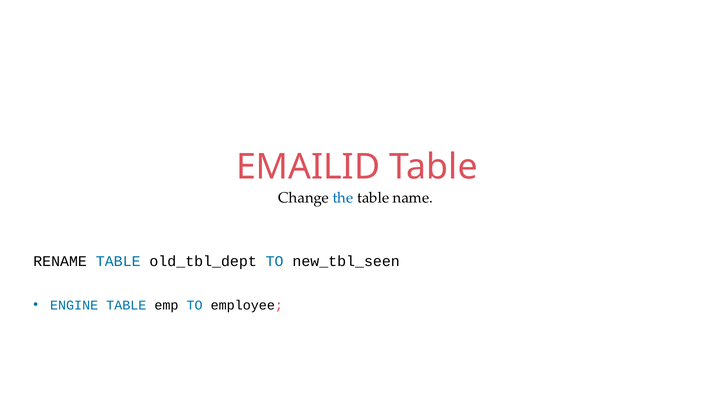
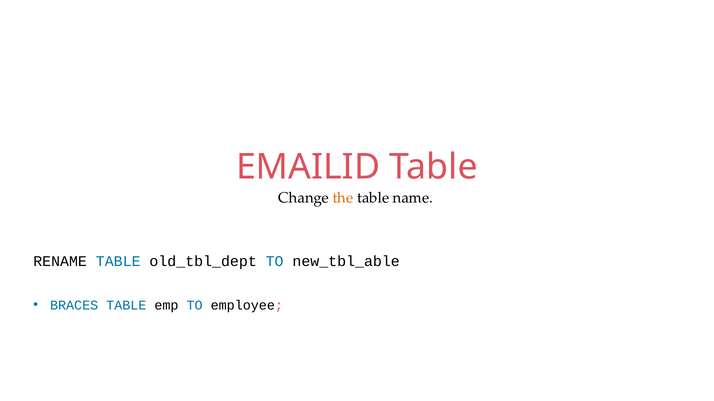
the colour: blue -> orange (343, 198)
new_tbl_seen: new_tbl_seen -> new_tbl_able (346, 262)
ENGINE: ENGINE -> BRACES (74, 306)
